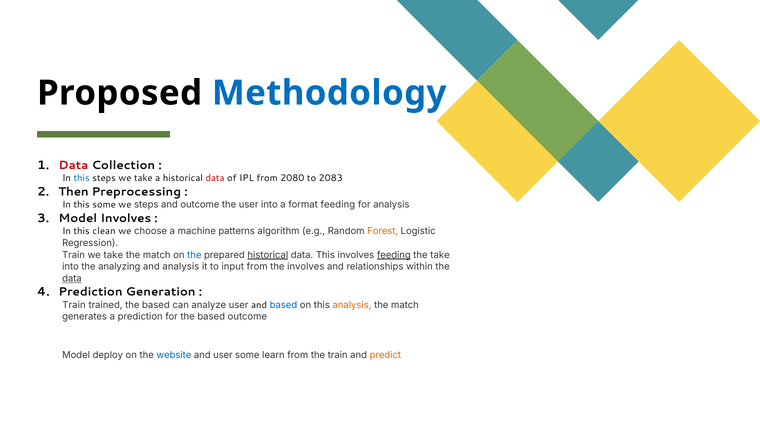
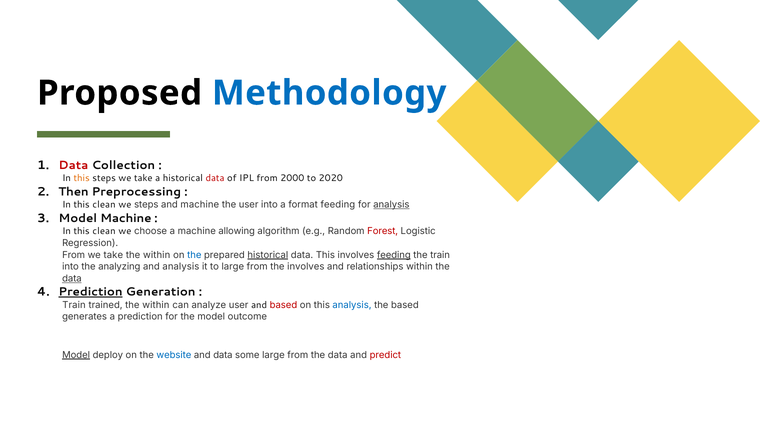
this colour: blue -> orange (82, 178)
2080: 2080 -> 2000 (292, 178)
2083: 2083 -> 2020 (331, 178)
some: some -> clean (104, 205)
and outcome: outcome -> machine (200, 205)
analysis underline: none -> present (391, 205)
Model Involves: Involves -> Machine (126, 218)
patterns: patterns -> allowing (237, 231)
Forest colour: orange -> red (383, 231)
Train: Train -> From (74, 255)
match: match -> within (157, 255)
the take: take -> train (440, 255)
to input: input -> large (233, 266)
Prediction underline: none -> present (91, 292)
trained the based: based -> within (156, 305)
based colour: blue -> red (283, 305)
analysis colour: orange -> blue (352, 305)
match: match -> based (405, 305)
for the based: based -> model (211, 316)
Model underline: none -> present (76, 354)
and user: user -> data (223, 354)
some learn: learn -> large (273, 354)
from the train: train -> data (338, 354)
predict colour: orange -> red (385, 354)
